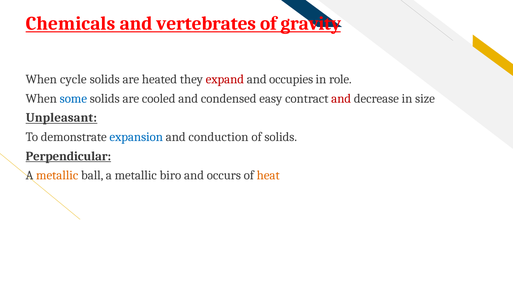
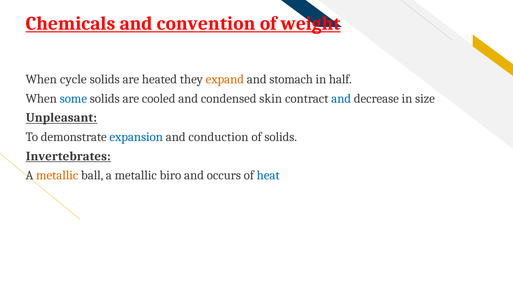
vertebrates: vertebrates -> convention (206, 23)
gravity: gravity -> weight (311, 23)
expand colour: red -> orange (225, 79)
occupies: occupies -> stomach (291, 79)
role: role -> half (340, 79)
easy: easy -> skin (271, 98)
and colour: red -> blue (341, 98)
Perpendicular: Perpendicular -> Invertebrates (68, 156)
heat colour: orange -> blue (268, 175)
